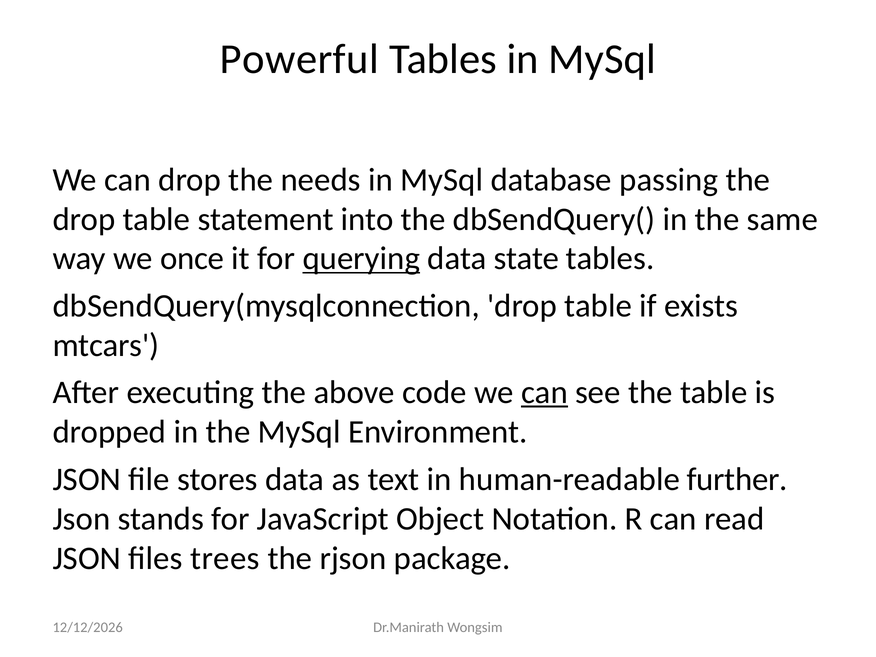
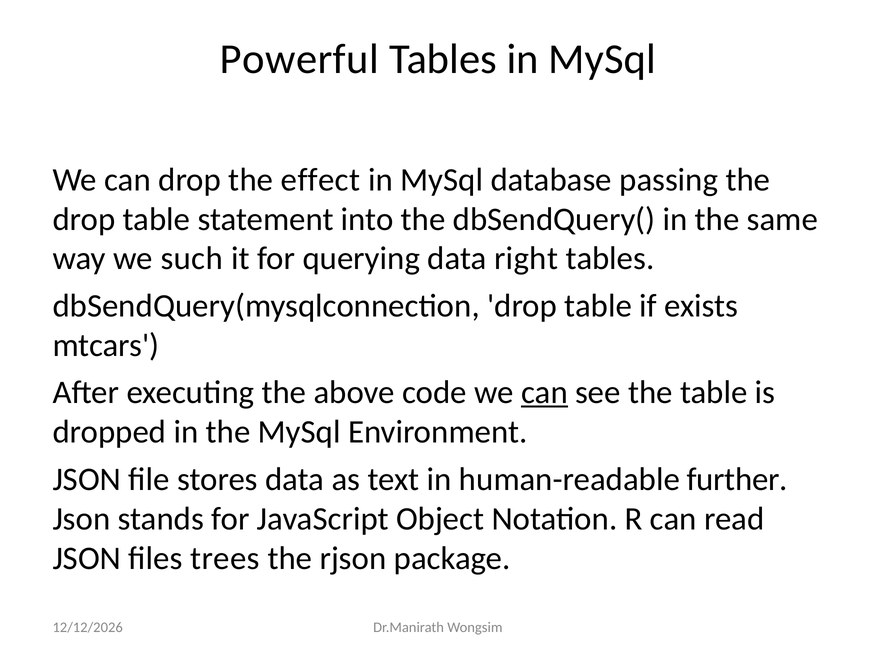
needs: needs -> effect (320, 180)
once: once -> such (192, 259)
querying underline: present -> none (361, 259)
state: state -> right (526, 259)
